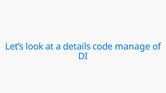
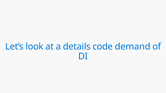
manage: manage -> demand (133, 47)
